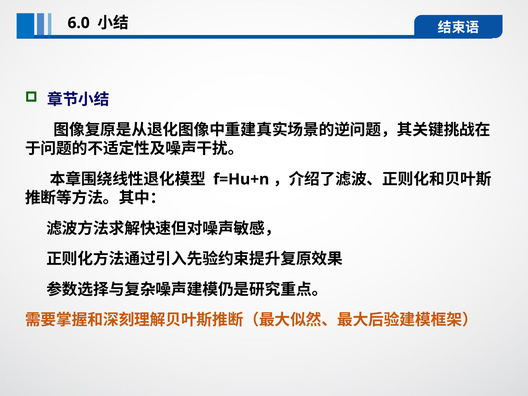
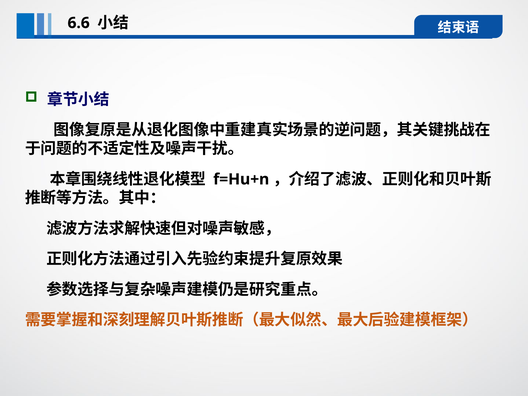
6.0: 6.0 -> 6.6 (79, 23)
